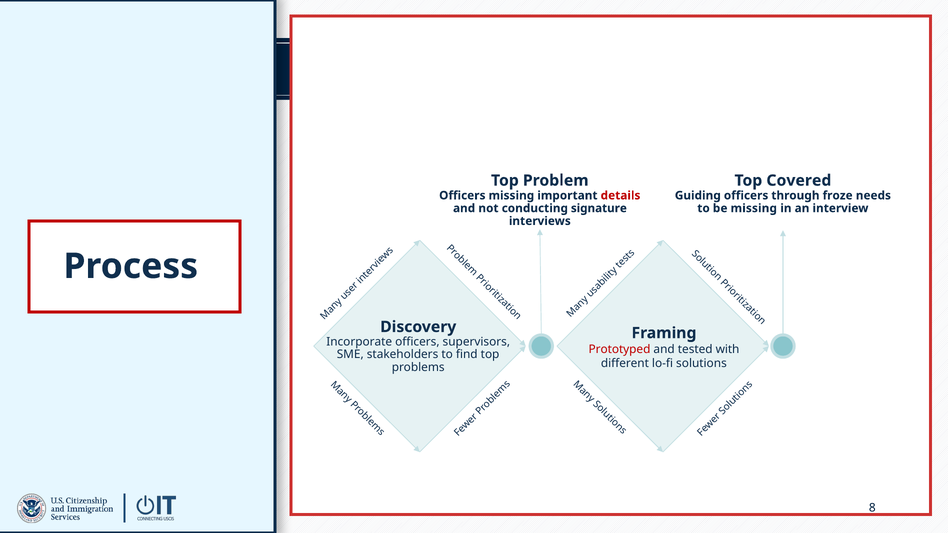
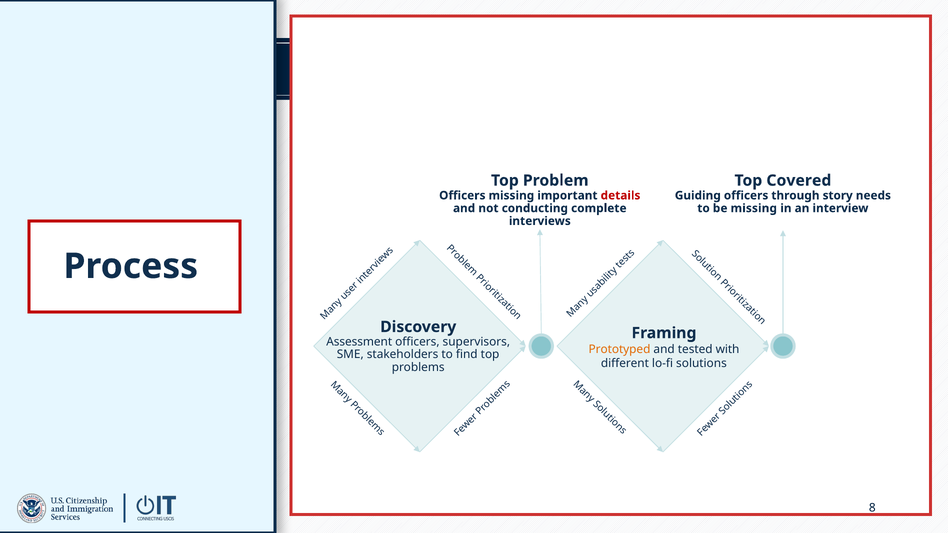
froze: froze -> story (838, 196)
signature: signature -> complete (599, 208)
Incorporate: Incorporate -> Assessment (359, 342)
Prototyped colour: red -> orange (619, 349)
